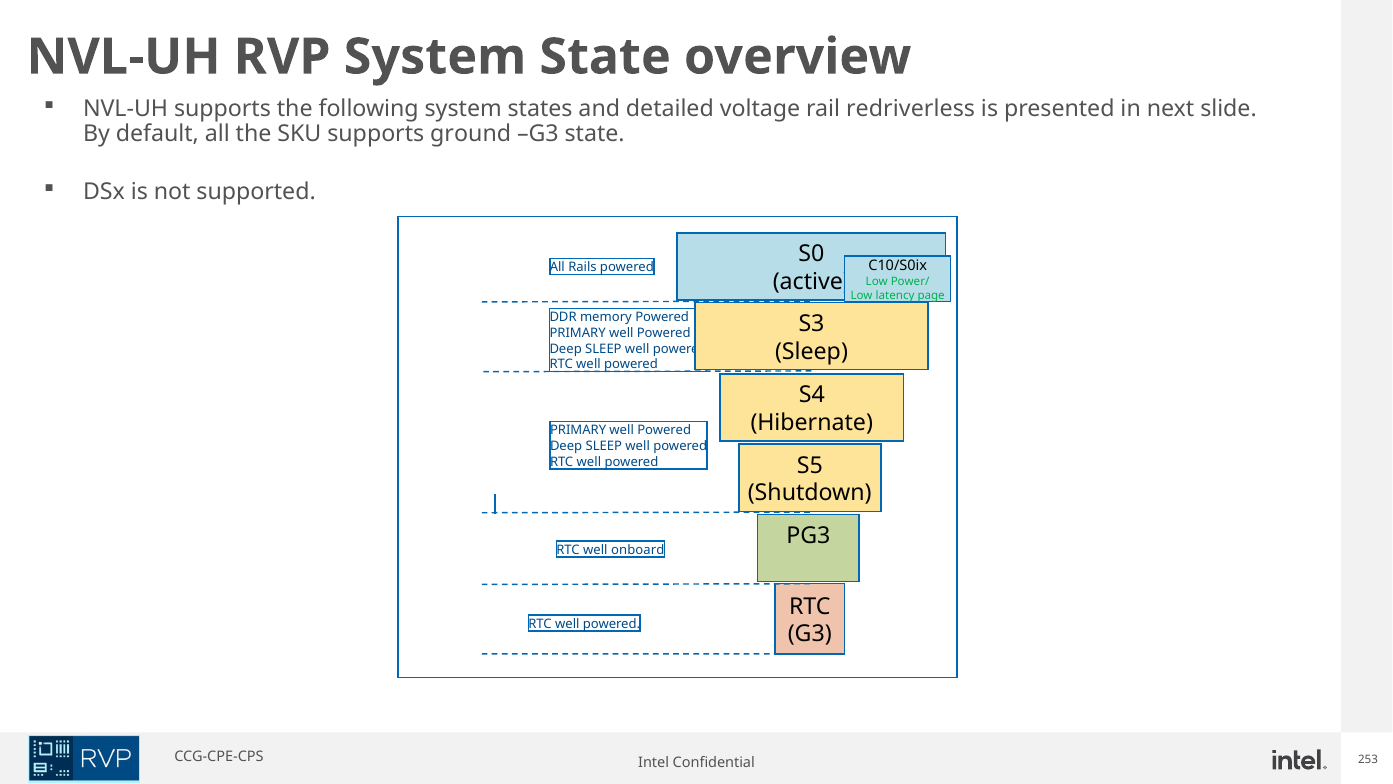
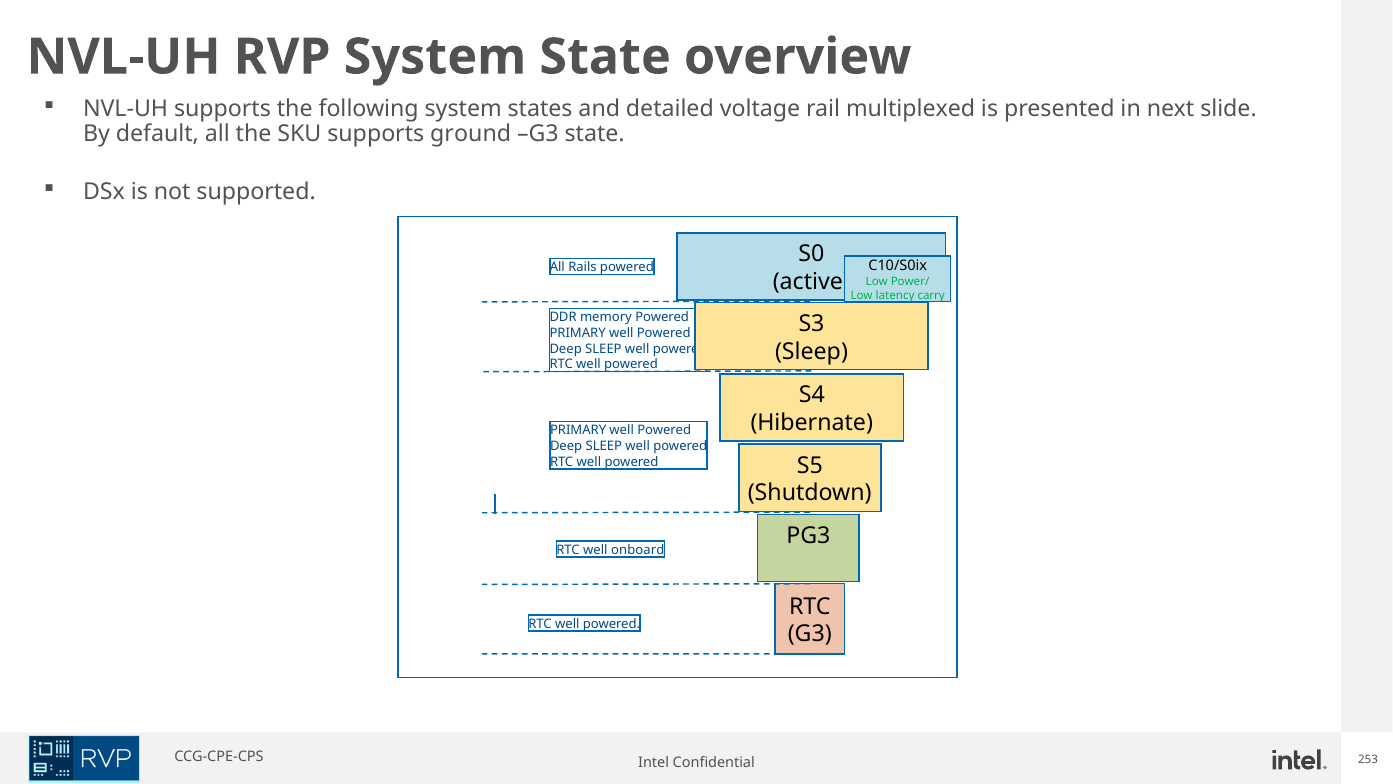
redriverless: redriverless -> multiplexed (911, 109)
page: page -> carry (931, 295)
